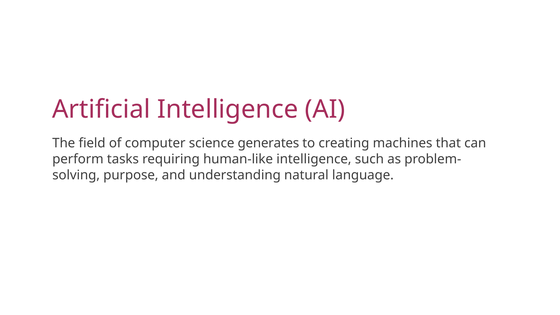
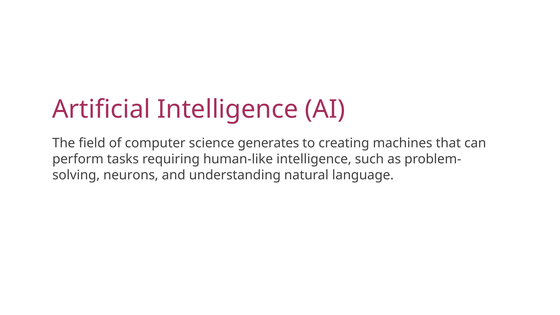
purpose: purpose -> neurons (131, 175)
